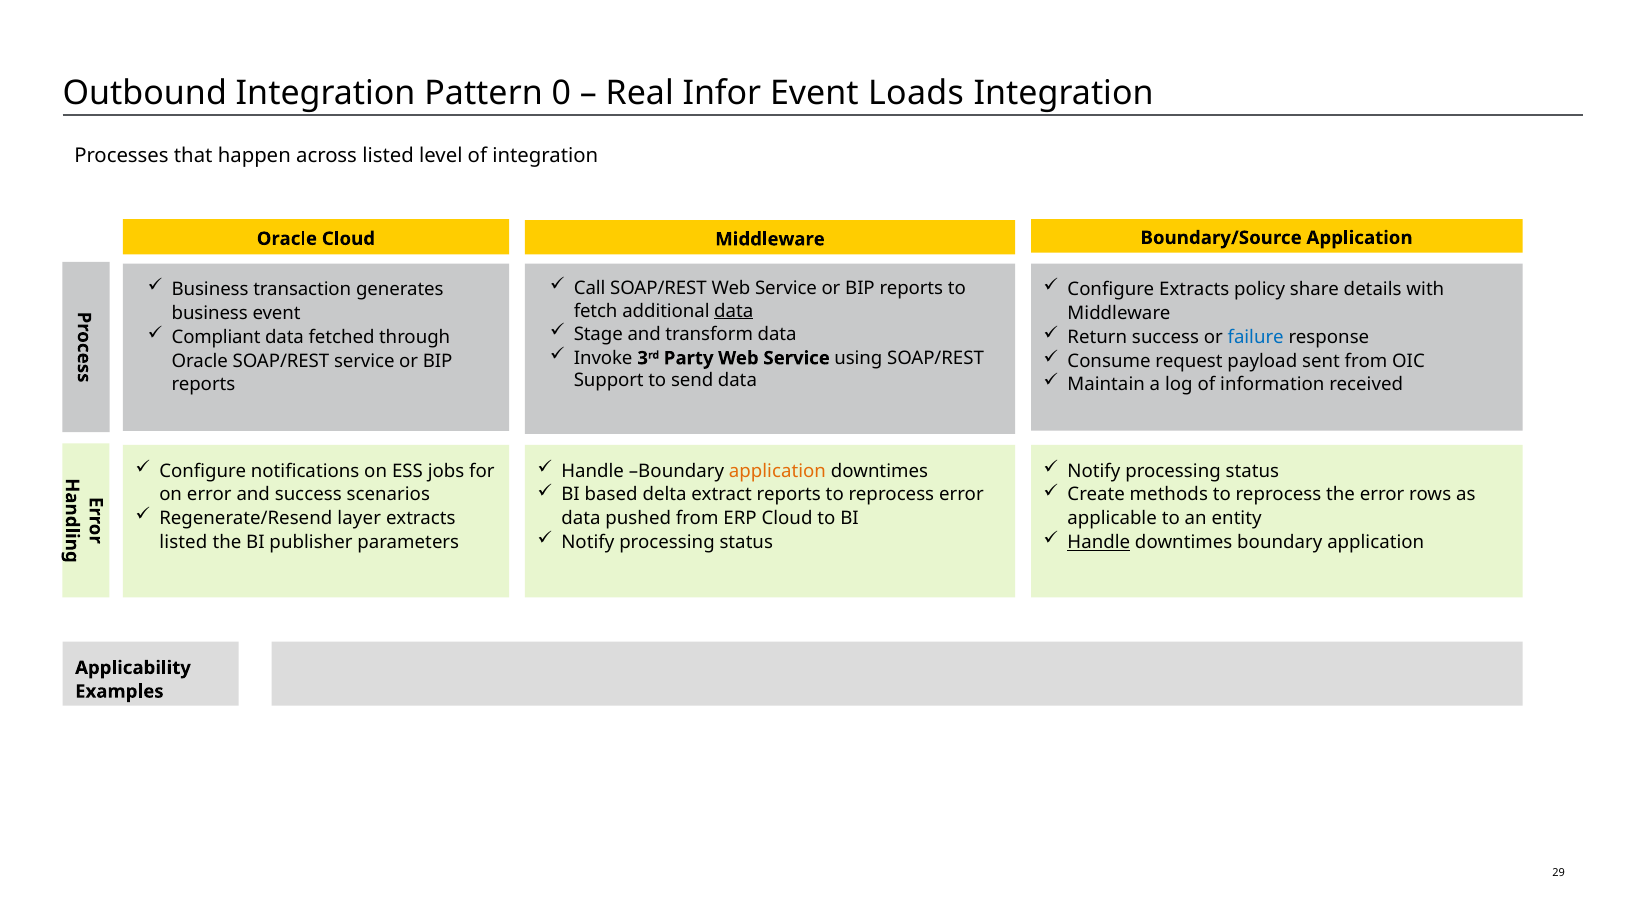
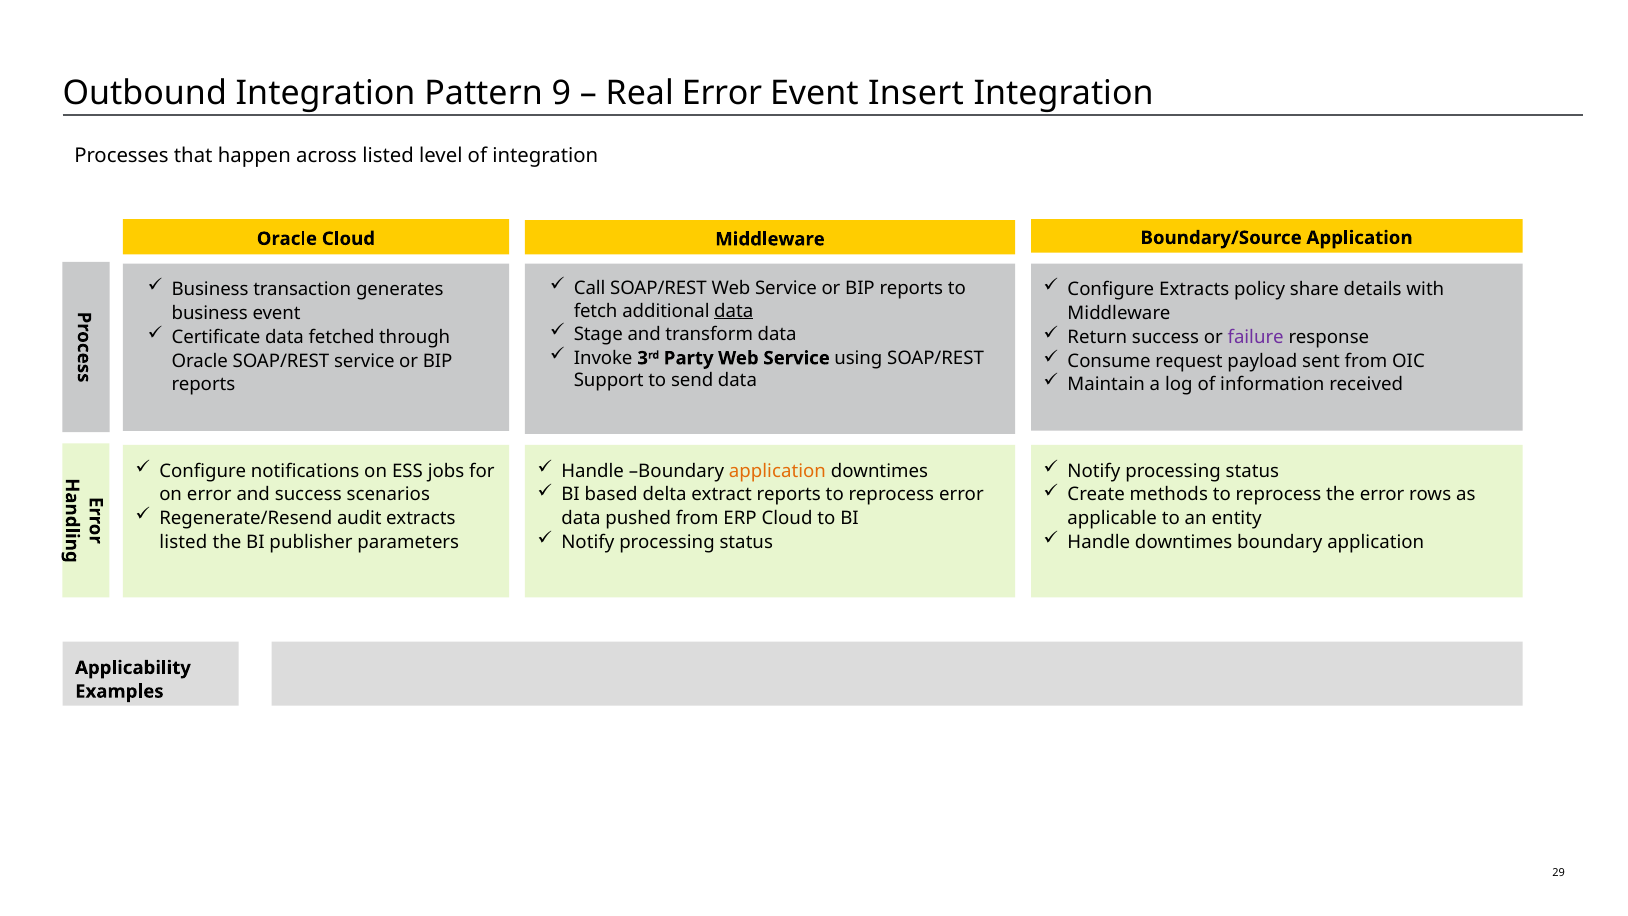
0: 0 -> 9 (561, 93)
Real Infor: Infor -> Error (722, 93)
Loads: Loads -> Insert (916, 93)
Compliant: Compliant -> Certificate (216, 337)
failure colour: blue -> purple (1256, 337)
layer: layer -> audit (359, 518)
Handle underline: present -> none (1099, 542)
